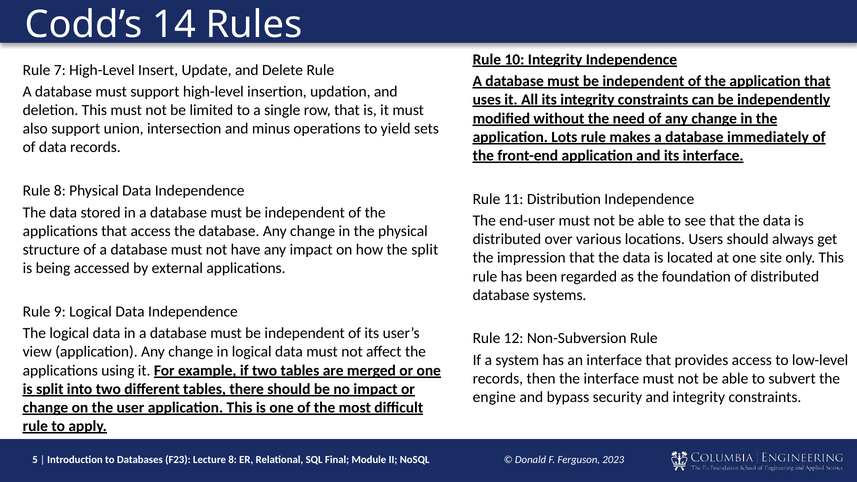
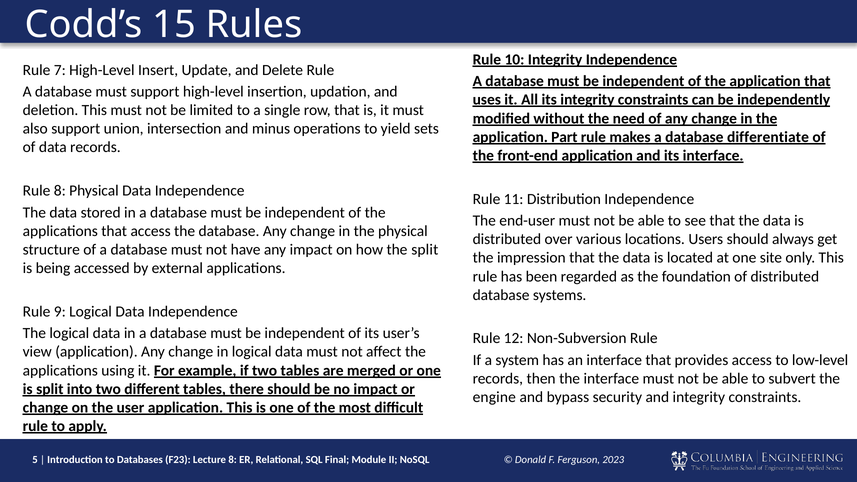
14: 14 -> 15 (174, 25)
Lots: Lots -> Part (564, 137)
immediately: immediately -> differentiate (768, 137)
